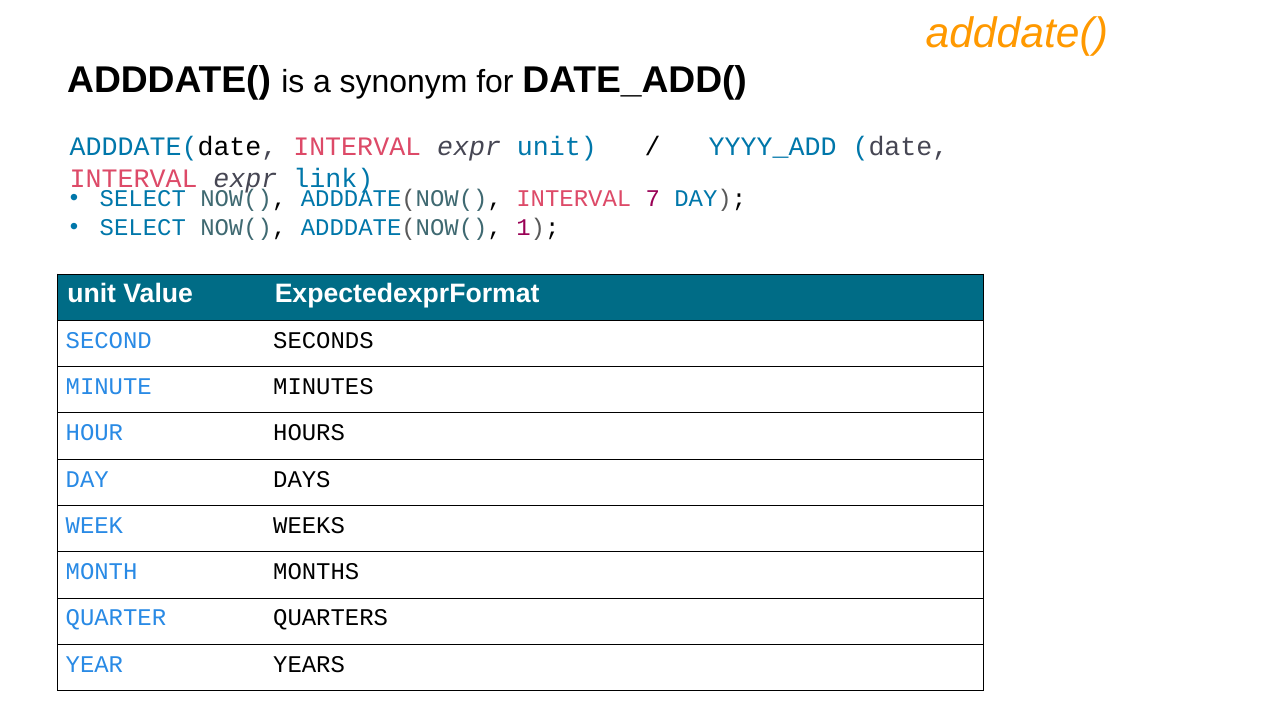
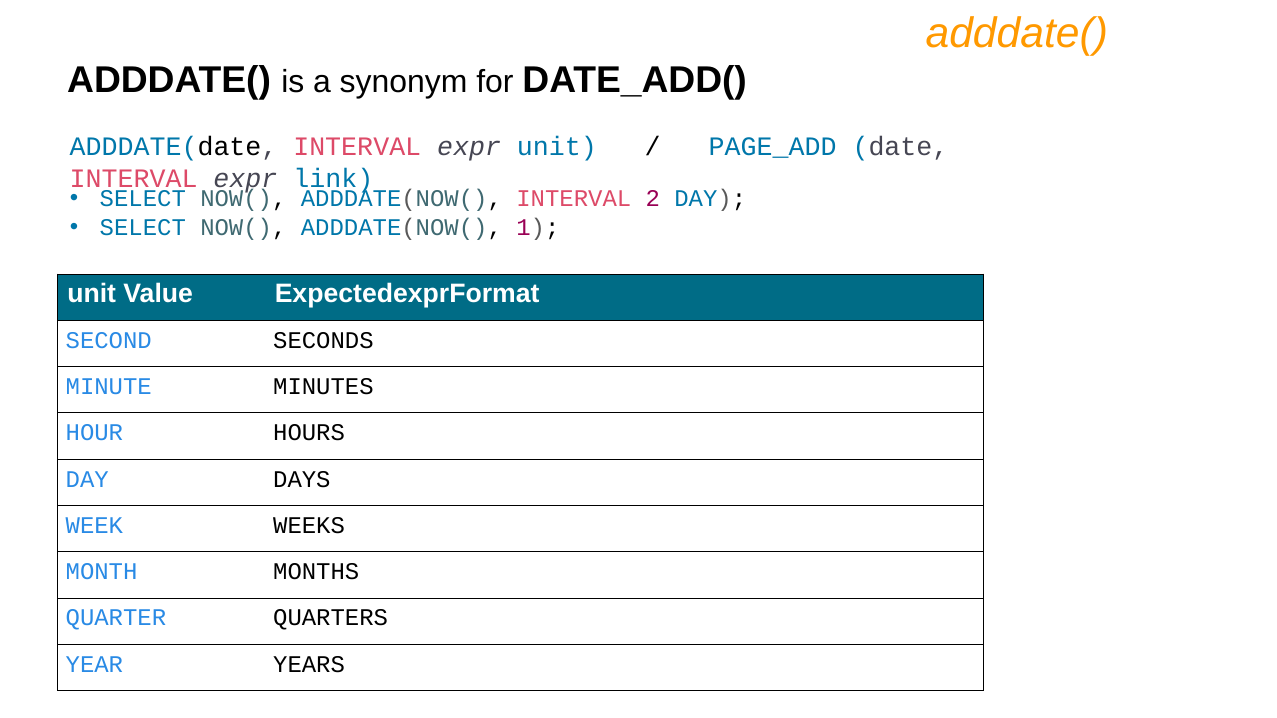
YYYY_ADD: YYYY_ADD -> PAGE_ADD (773, 147)
7: 7 -> 2 (653, 199)
